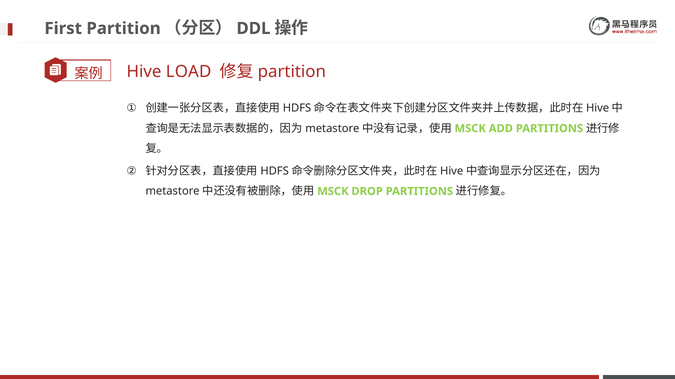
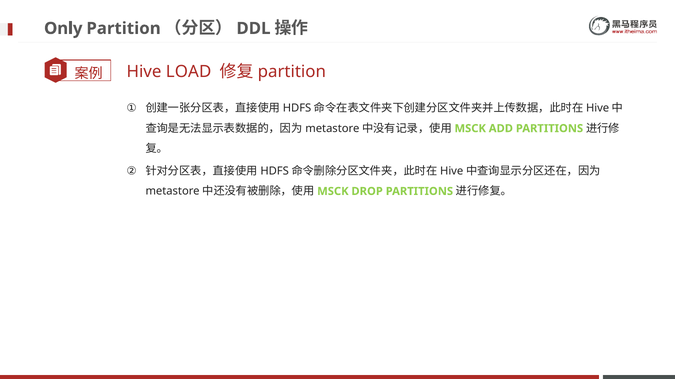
First: First -> Only (63, 28)
